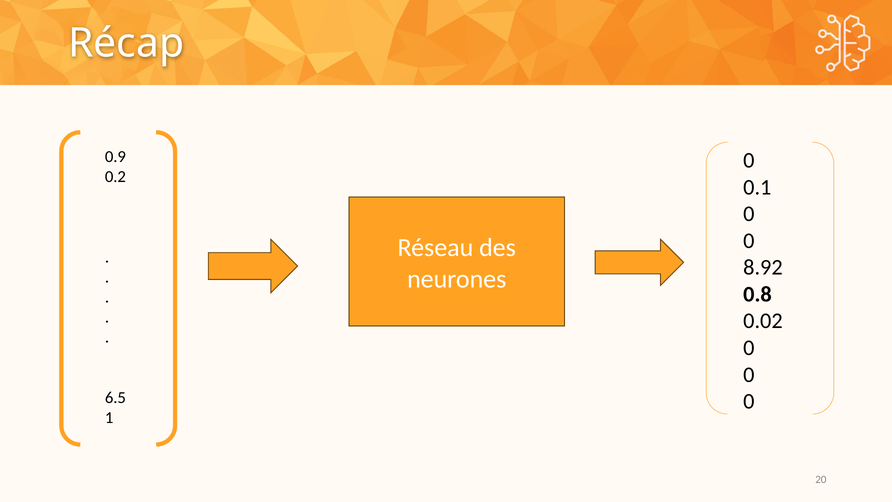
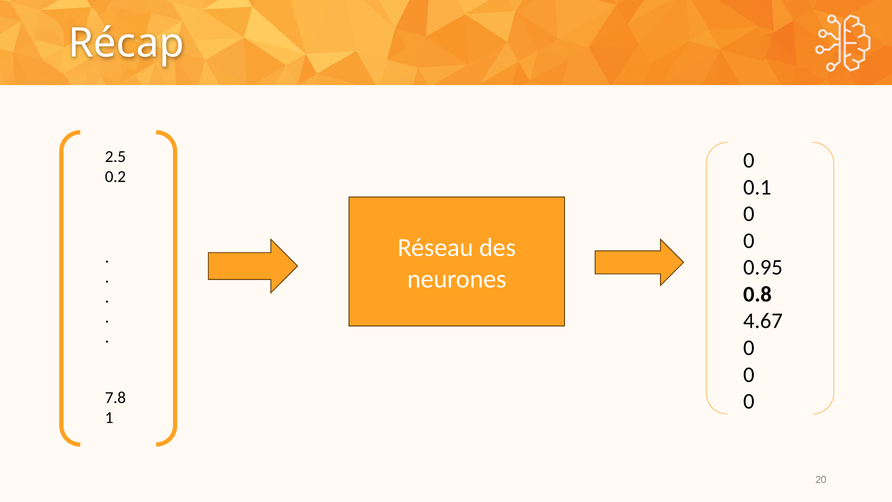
0.9: 0.9 -> 2.5 (115, 157)
8.92: 8.92 -> 0.95 (763, 267)
0.02: 0.02 -> 4.67 (763, 321)
6.5: 6.5 -> 7.8 (115, 397)
